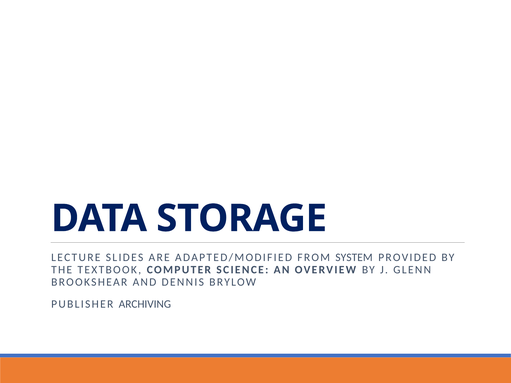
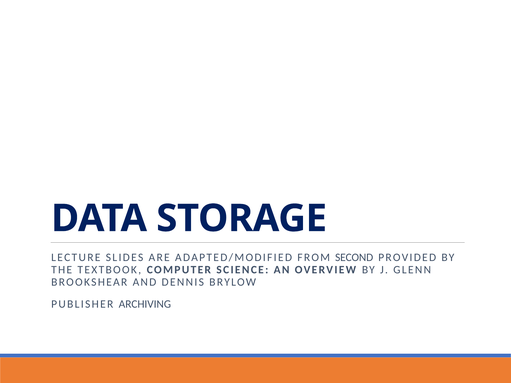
SYSTEM: SYSTEM -> SECOND (354, 258)
